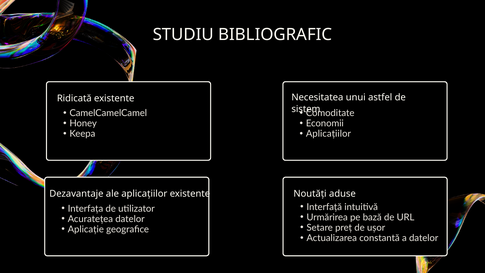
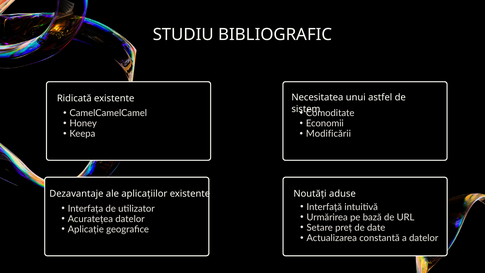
Aplicațiilor: Aplicațiilor -> Modificării (328, 134)
ușor: ușor -> date (376, 228)
